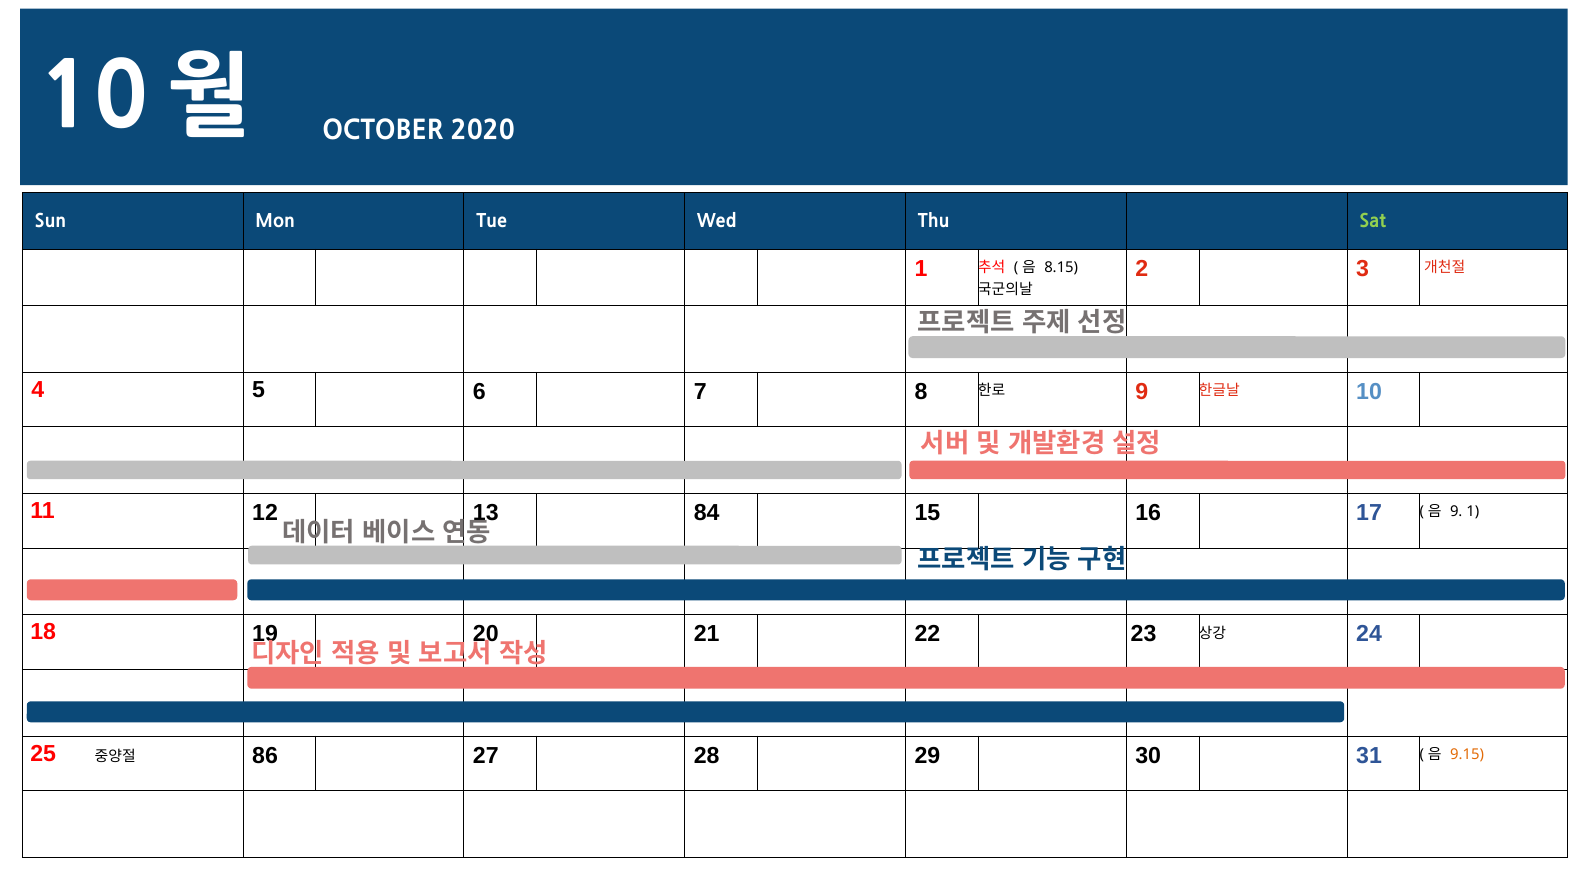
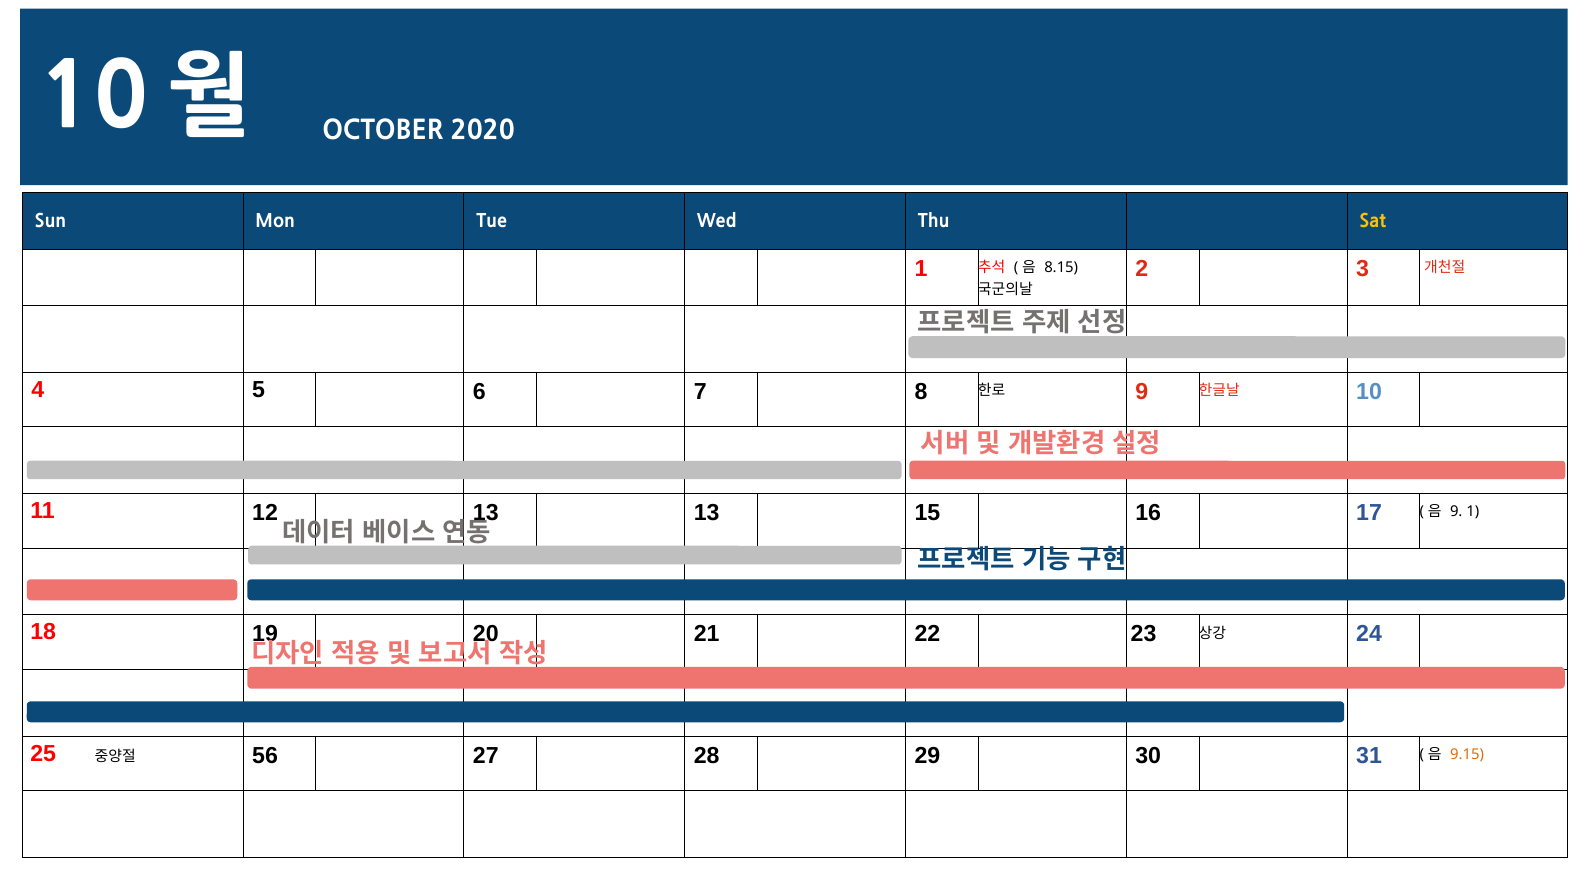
Sat colour: light green -> yellow (1373, 221)
13 84: 84 -> 13 (707, 513)
86: 86 -> 56 (265, 755)
